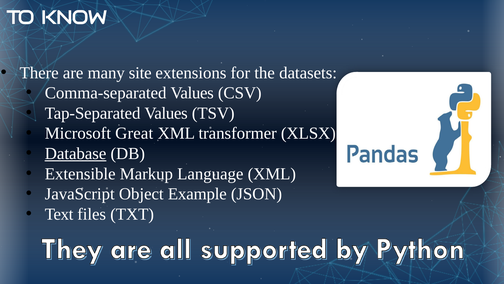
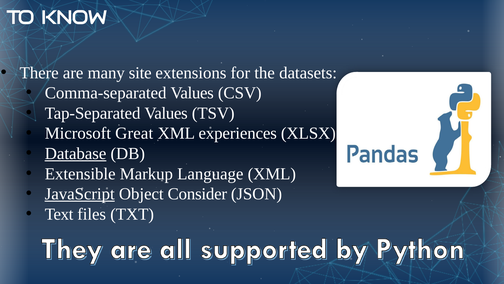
transformer: transformer -> experiences (238, 133)
JavaScript underline: none -> present (80, 194)
Example: Example -> Consider (197, 194)
